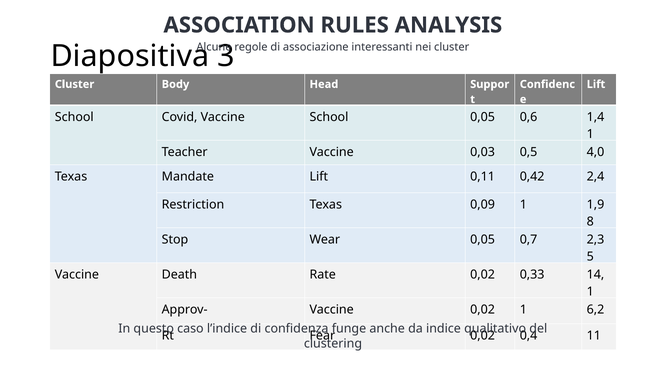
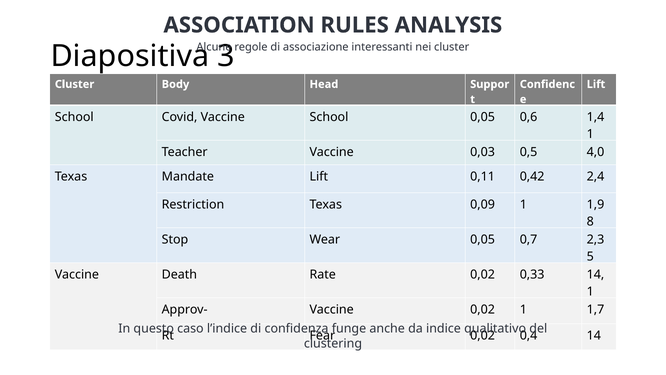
6,2: 6,2 -> 1,7 (596, 309)
0,4 11: 11 -> 14 (594, 335)
